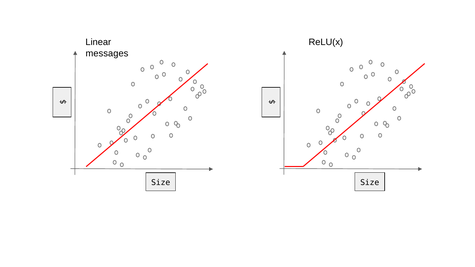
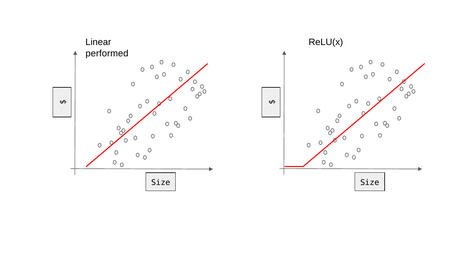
messages: messages -> performed (107, 53)
